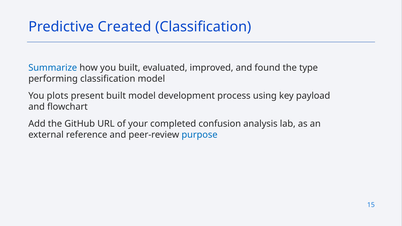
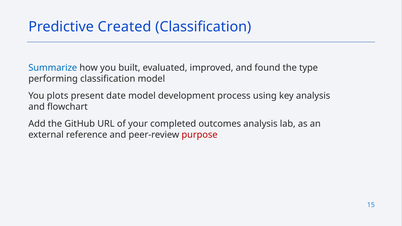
present built: built -> date (116, 96)
key payload: payload -> analysis (313, 96)
confusion: confusion -> outcomes (220, 124)
purpose colour: blue -> red (200, 135)
